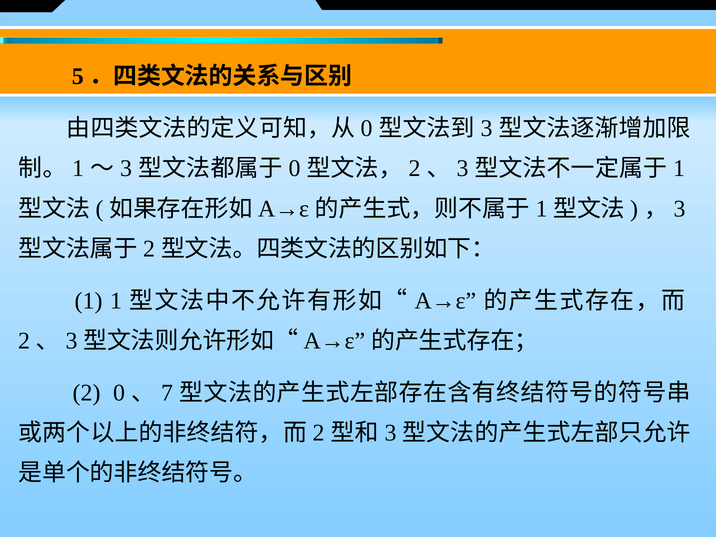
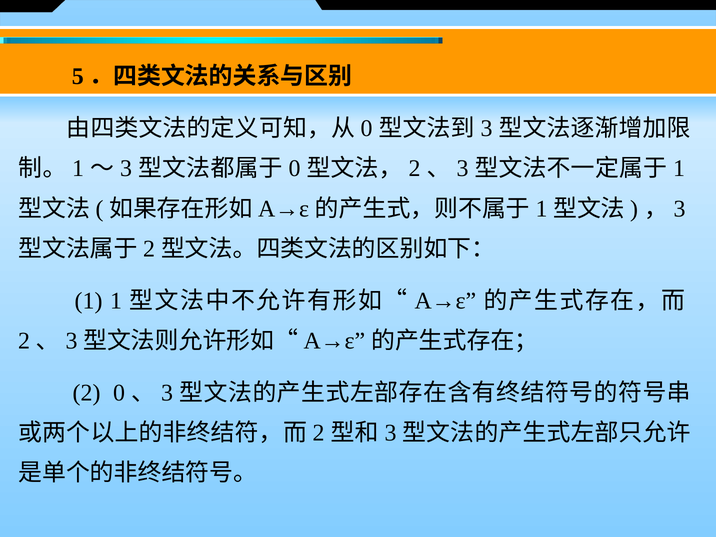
7: 7 -> 3 (167, 393)
